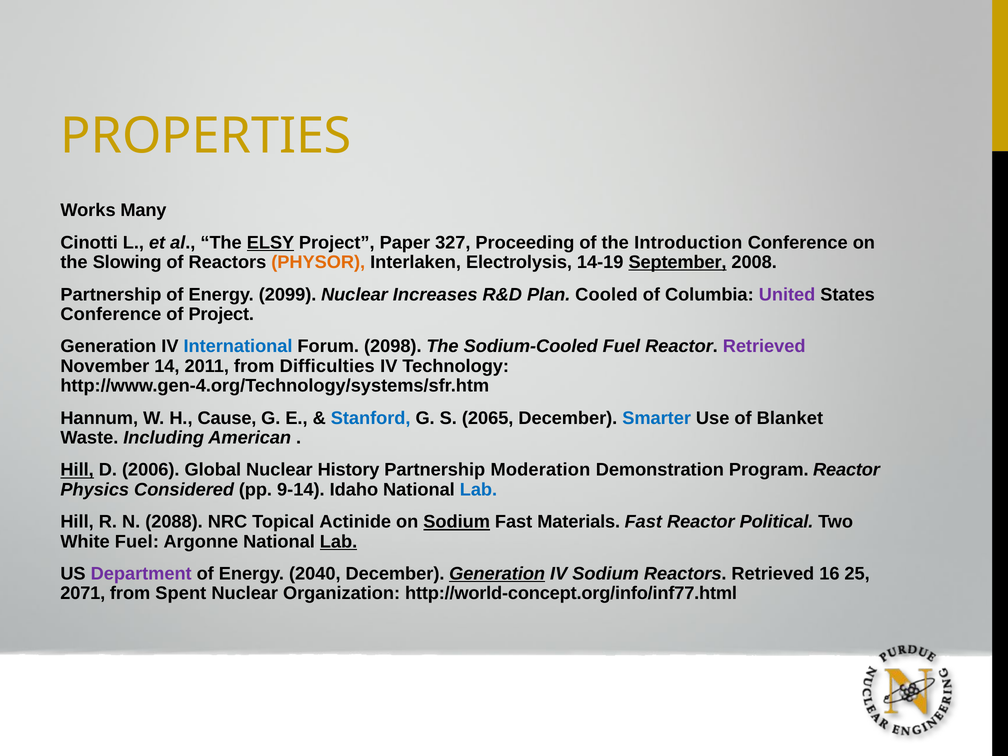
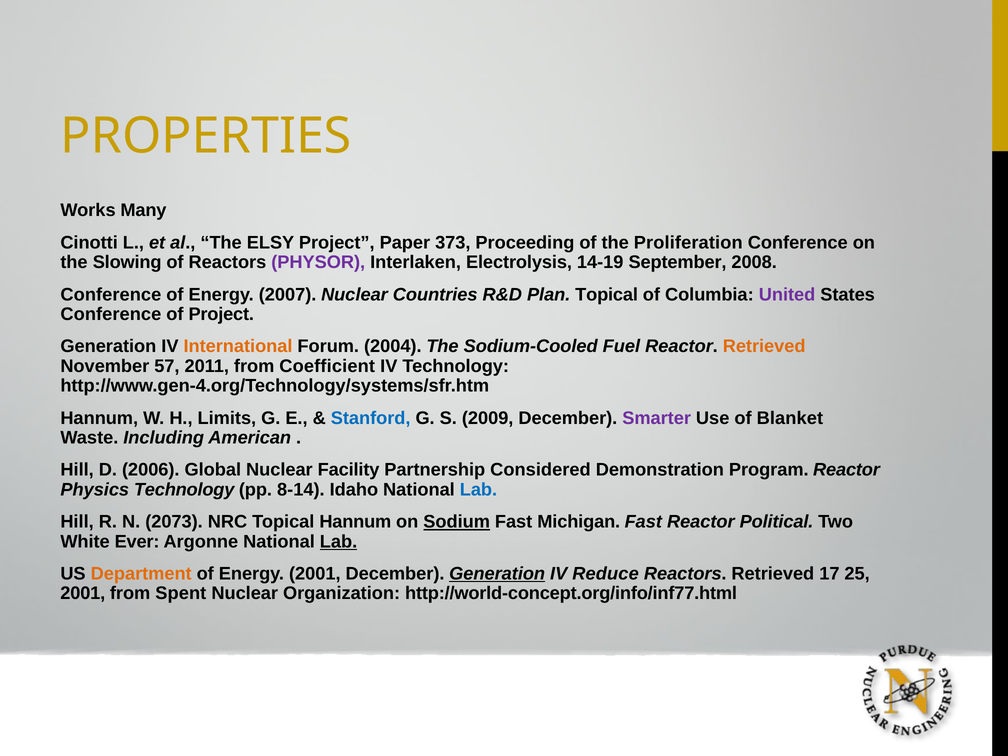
ELSY underline: present -> none (271, 243)
327: 327 -> 373 (453, 243)
Introduction: Introduction -> Proliferation (688, 243)
PHYSOR colour: orange -> purple (318, 262)
September underline: present -> none (678, 262)
Partnership: Partnership -> Conference (111, 295)
2099: 2099 -> 2007 (288, 295)
Increases: Increases -> Countries (435, 295)
Plan Cooled: Cooled -> Topical (607, 295)
International colour: blue -> orange (238, 346)
2098: 2098 -> 2004 (393, 346)
Retrieved colour: purple -> orange (764, 346)
14: 14 -> 57 (167, 366)
Difficulties: Difficulties -> Coefficient (327, 366)
Cause: Cause -> Limits (227, 418)
2065: 2065 -> 2009 (488, 418)
Smarter colour: blue -> purple (657, 418)
Hill underline: present -> none (77, 470)
History: History -> Facility (349, 470)
Moderation: Moderation -> Considered (540, 470)
Physics Considered: Considered -> Technology (184, 490)
9-14: 9-14 -> 8-14 (301, 490)
2088: 2088 -> 2073 (174, 522)
Topical Actinide: Actinide -> Hannum (355, 522)
Materials: Materials -> Michigan (579, 522)
White Fuel: Fuel -> Ever (137, 542)
Department colour: purple -> orange (141, 574)
Energy 2040: 2040 -> 2001 (315, 574)
IV Sodium: Sodium -> Reduce (606, 574)
16: 16 -> 17 (829, 574)
2071: 2071 -> 2001 (83, 593)
